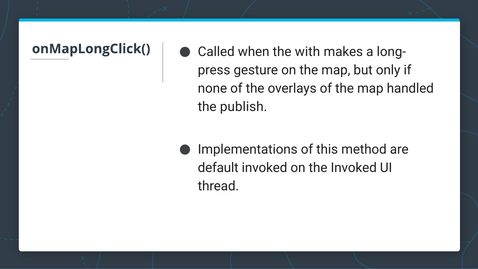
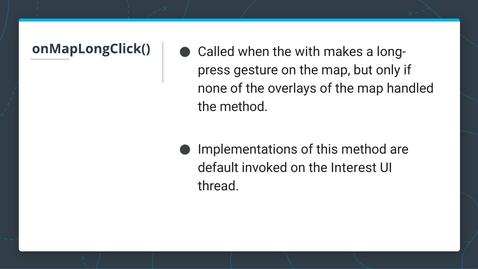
the publish: publish -> method (244, 107)
the Invoked: Invoked -> Interest (354, 168)
